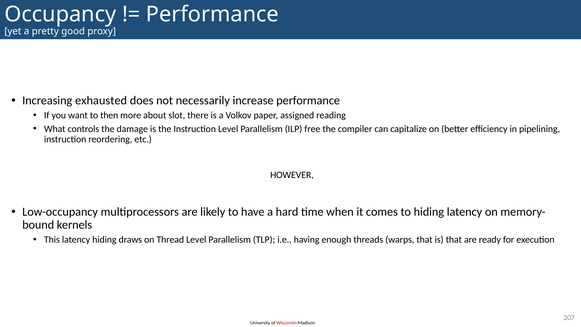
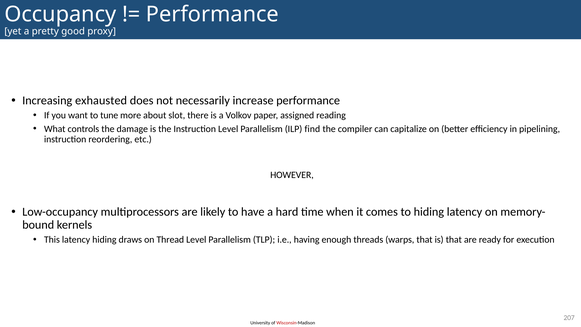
then: then -> tune (109, 115)
free: free -> find (312, 129)
